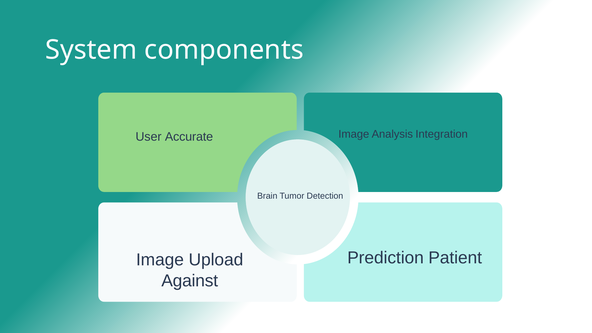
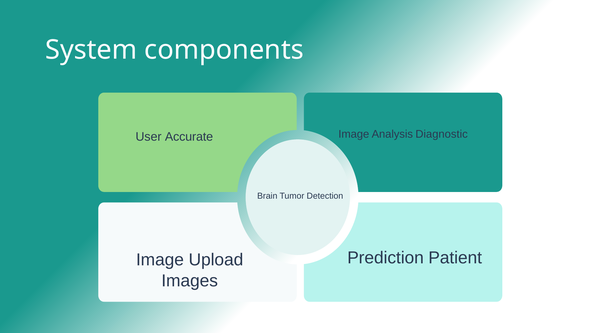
Integration: Integration -> Diagnostic (442, 134)
Against: Against -> Images (190, 281)
